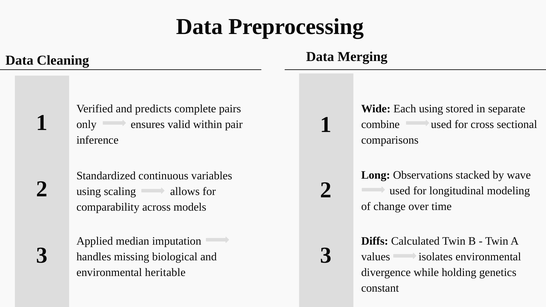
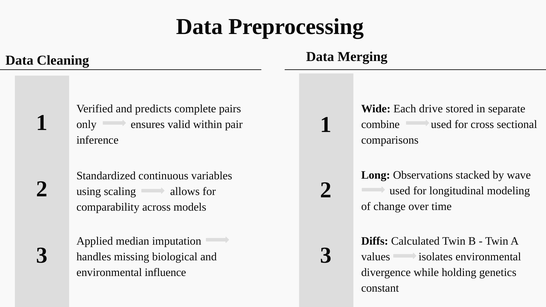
Each using: using -> drive (431, 109)
heritable: heritable -> influence (165, 273)
